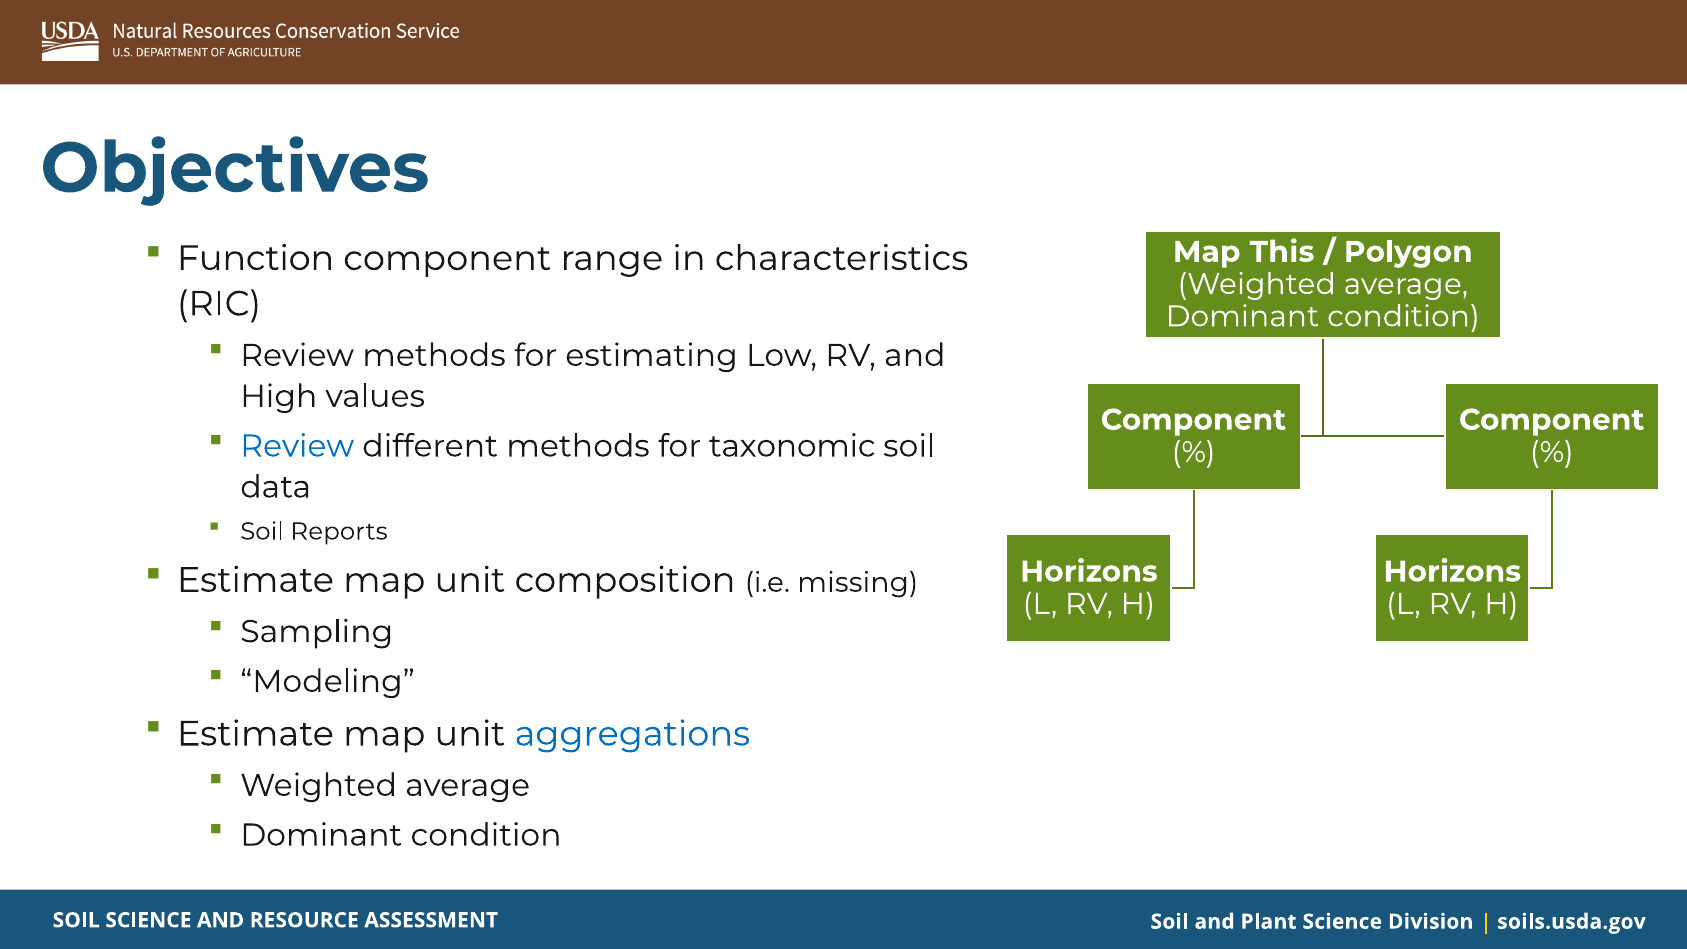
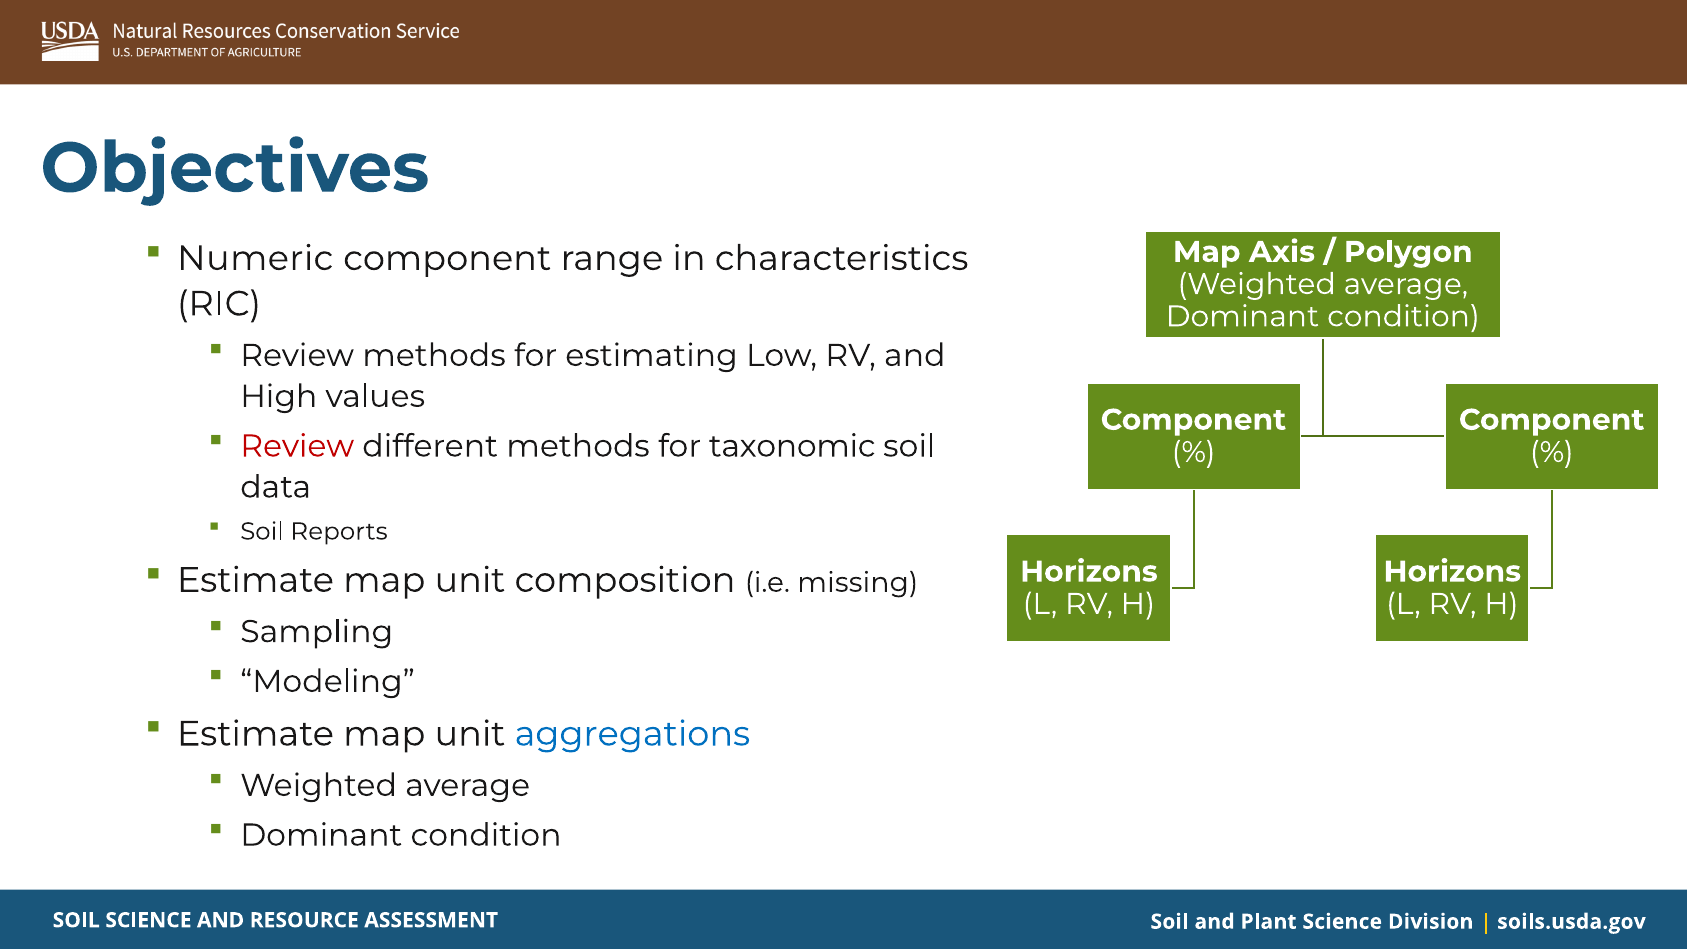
Function: Function -> Numeric (255, 258)
This: This -> Axis (1282, 252)
Review colour: blue -> red (297, 446)
